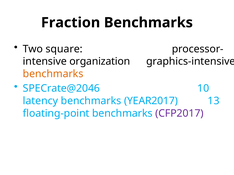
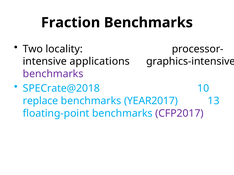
square: square -> locality (64, 49)
organization: organization -> applications (100, 62)
benchmarks colour: orange -> purple (53, 74)
SPECrate@2046: SPECrate@2046 -> SPECrate@2018 (61, 89)
latency: latency -> replace (41, 101)
